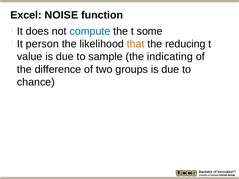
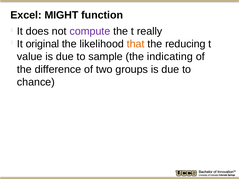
NOISE: NOISE -> MIGHT (61, 15)
compute colour: blue -> purple (90, 31)
some: some -> really (150, 31)
person: person -> original (42, 44)
